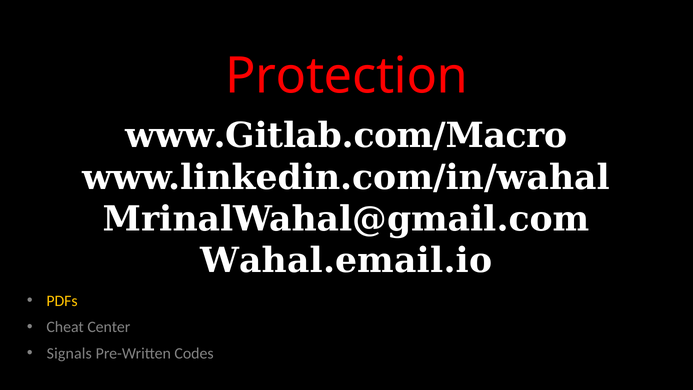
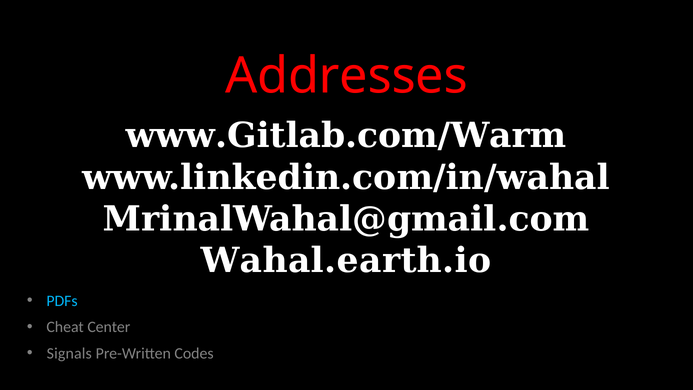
Protection: Protection -> Addresses (347, 76)
www.Gitlab.com/Macro: www.Gitlab.com/Macro -> www.Gitlab.com/Warm (346, 136)
Wahal.email.io: Wahal.email.io -> Wahal.earth.io (346, 261)
PDFs colour: yellow -> light blue (62, 301)
